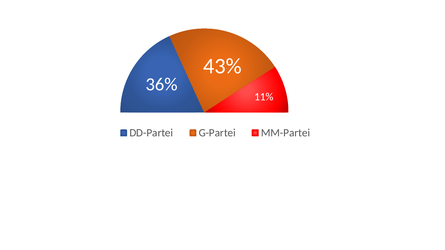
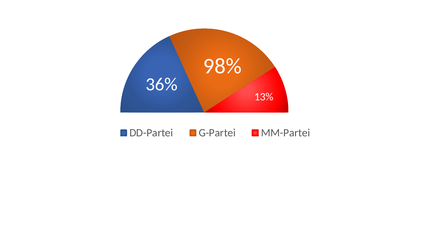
43%: 43% -> 98% (222, 66)
11%: 11% -> 13% (264, 97)
